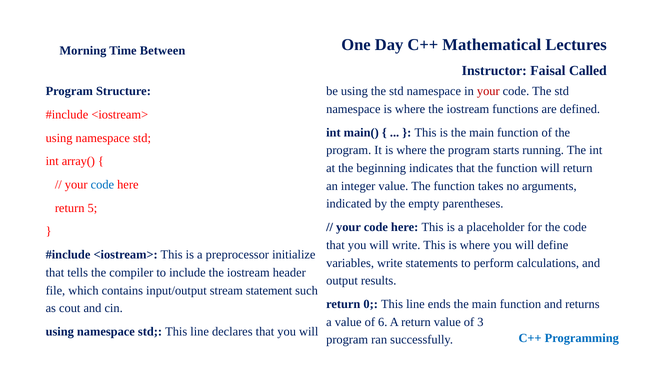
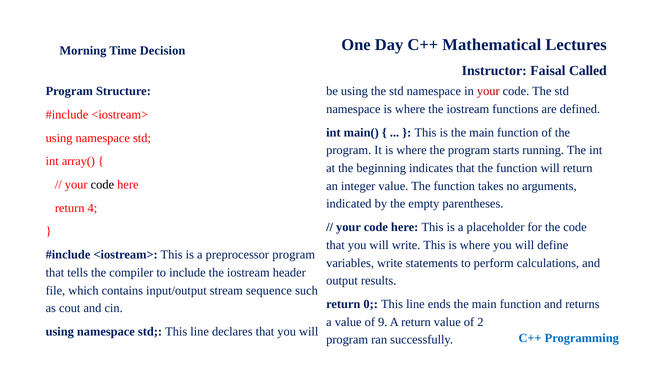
Between: Between -> Decision (163, 51)
code colour: blue -> black (102, 185)
5: 5 -> 4 (92, 208)
preprocessor initialize: initialize -> program (294, 255)
statement: statement -> sequence (269, 291)
6: 6 -> 9 (383, 322)
3: 3 -> 2 (480, 322)
